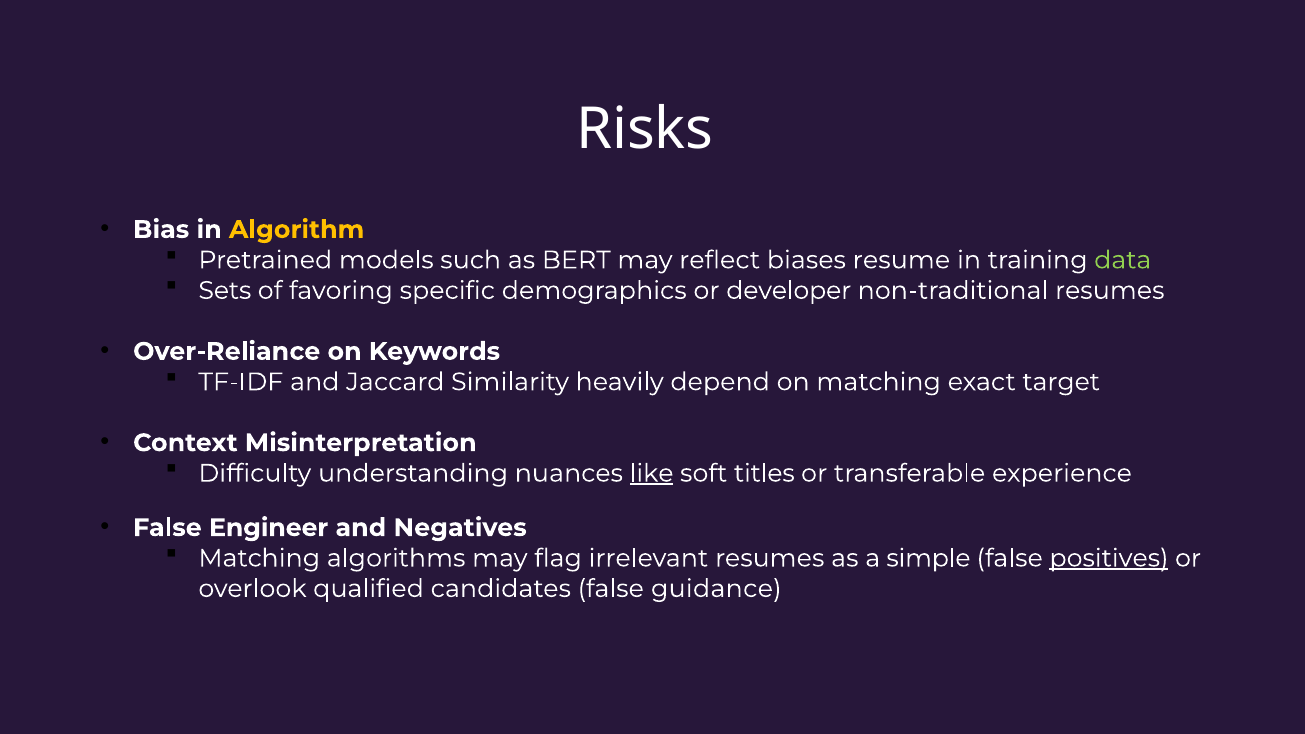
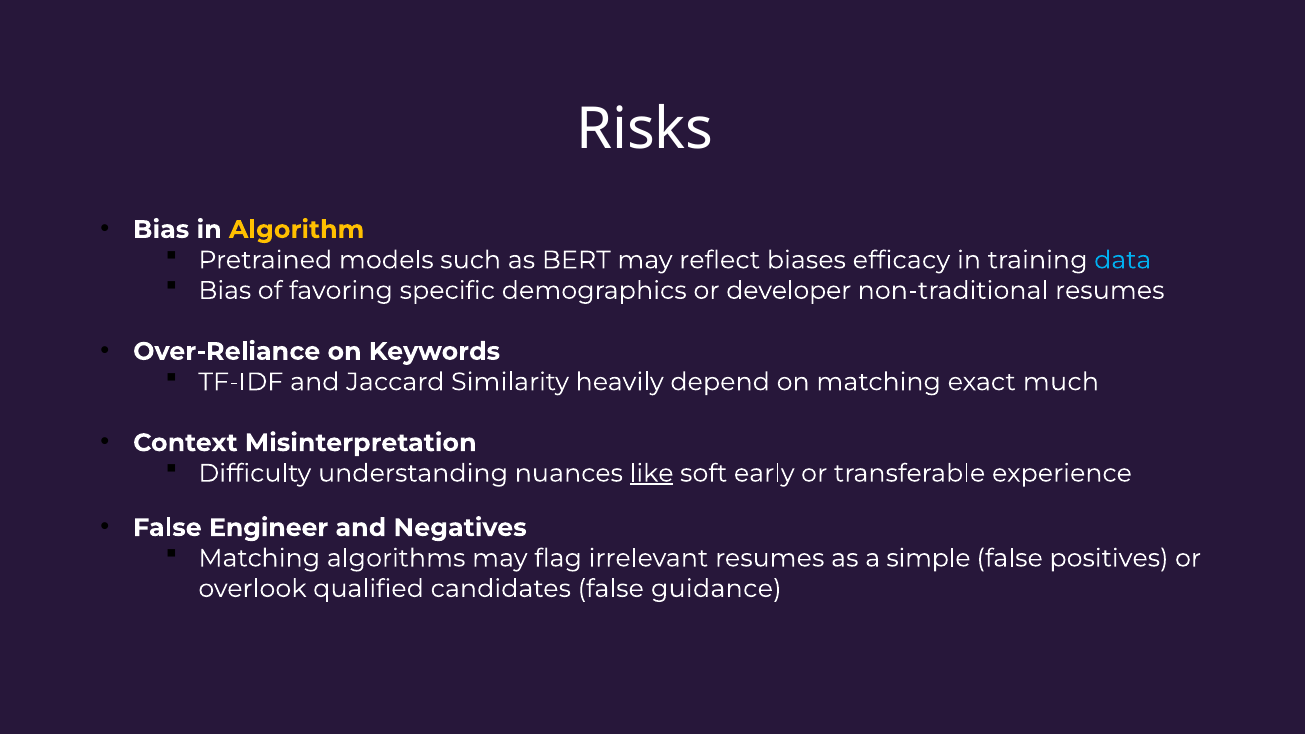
resume: resume -> efficacy (901, 260)
data colour: light green -> light blue (1123, 260)
Sets: Sets -> Bias (225, 291)
target: target -> much (1061, 382)
titles: titles -> early (764, 473)
positives underline: present -> none (1109, 558)
